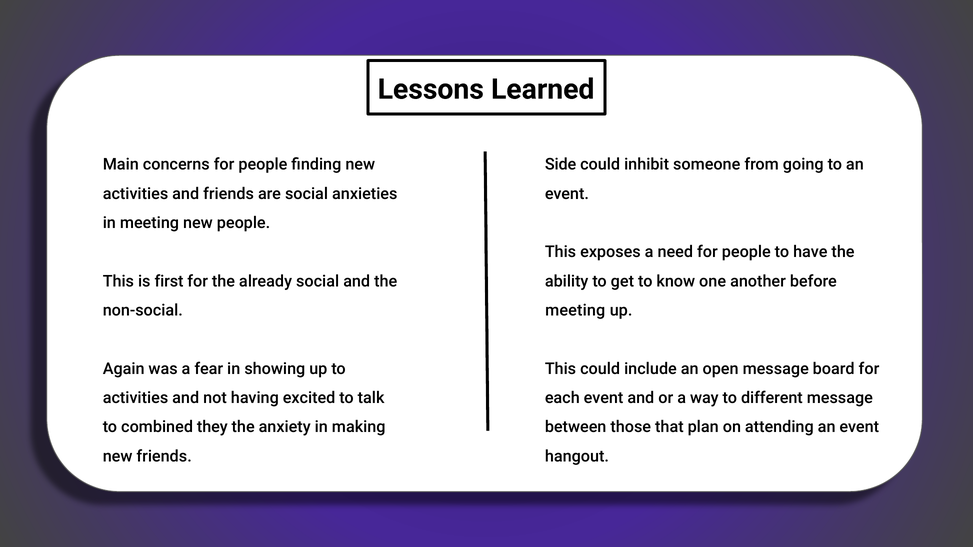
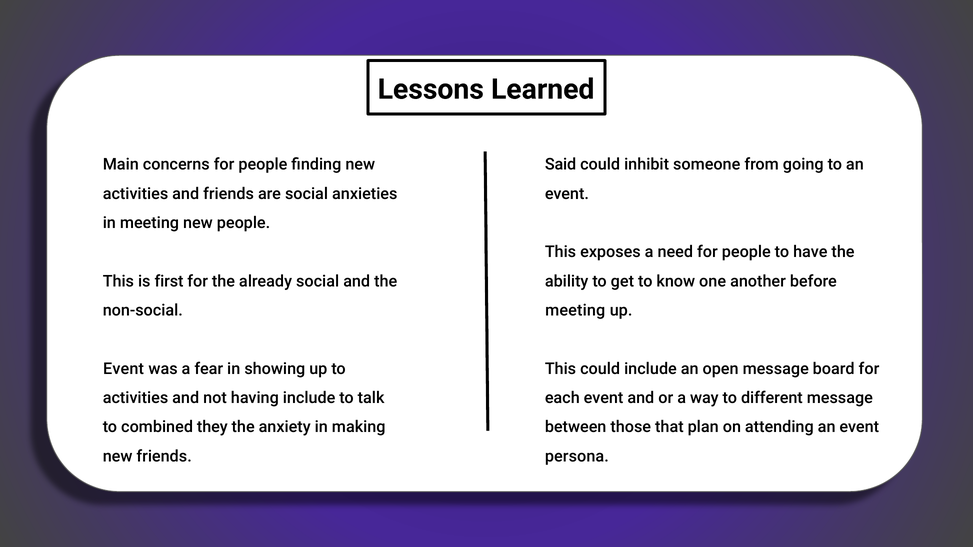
Side: Side -> Said (561, 165)
Again: Again -> Event (124, 369)
having excited: excited -> include (309, 398)
hangout: hangout -> persona (577, 457)
